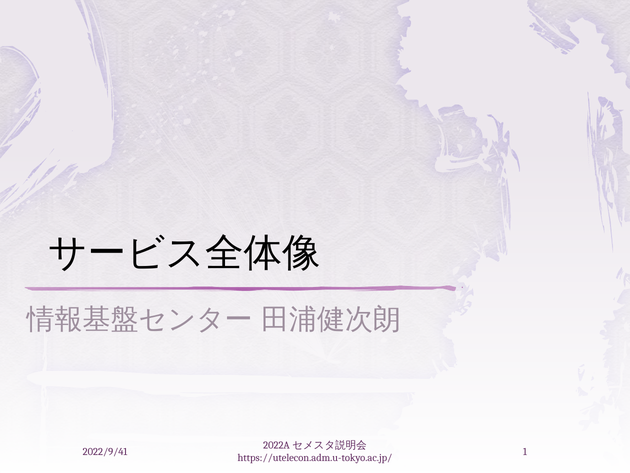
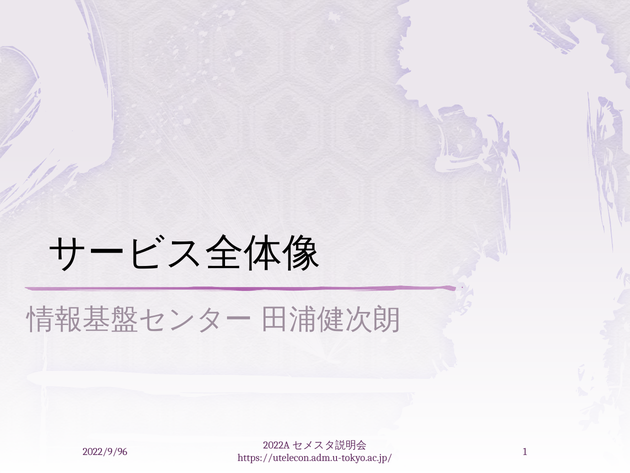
2022/9/41: 2022/9/41 -> 2022/9/96 (105, 451)
